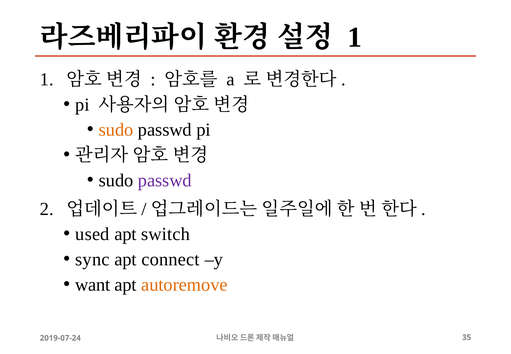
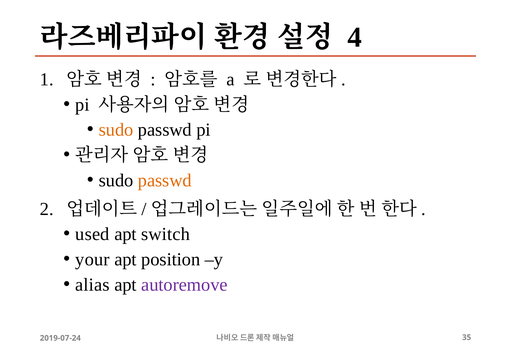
1: 1 -> 4 (355, 37)
passwd colour: purple -> orange (165, 180)
sync: sync -> your (92, 259)
connect: connect -> position (171, 259)
want: want -> alias (92, 285)
autoremove colour: orange -> purple (184, 285)
